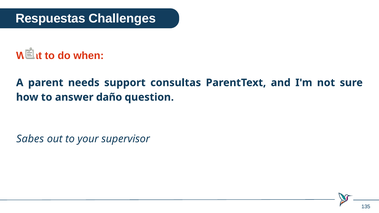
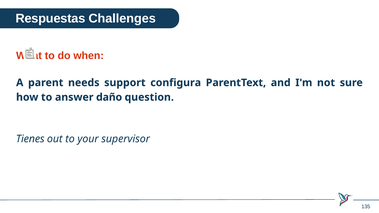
consultas: consultas -> configura (176, 83)
Sabes: Sabes -> Tienes (30, 139)
